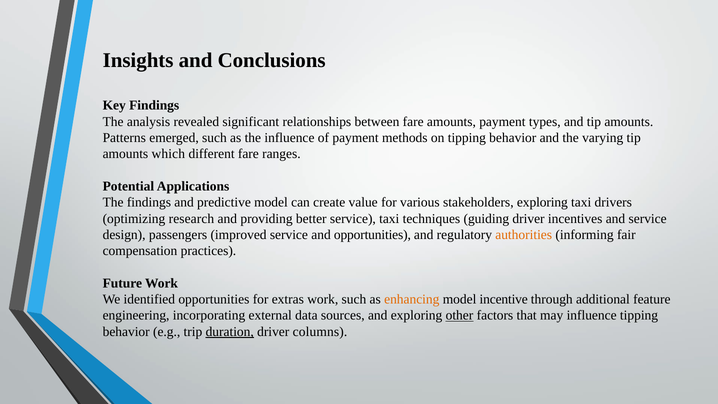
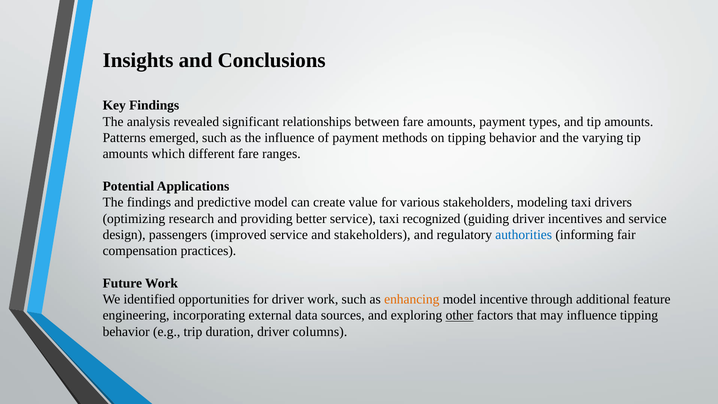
stakeholders exploring: exploring -> modeling (542, 202)
techniques: techniques -> recognized (432, 219)
and opportunities: opportunities -> stakeholders (372, 235)
authorities colour: orange -> blue (524, 235)
for extras: extras -> driver (288, 299)
duration underline: present -> none (230, 332)
